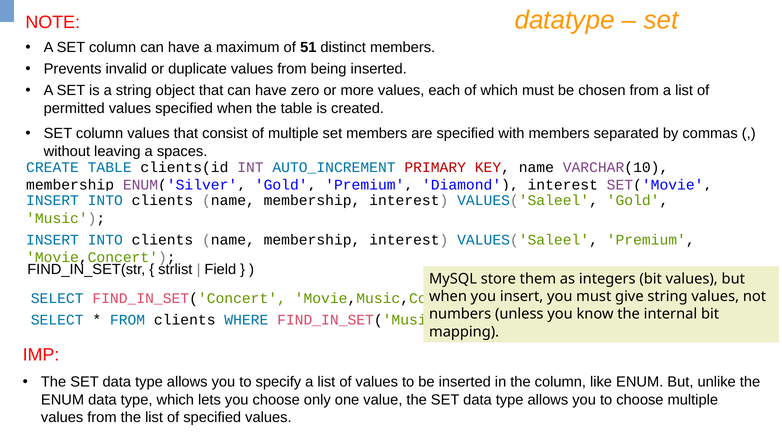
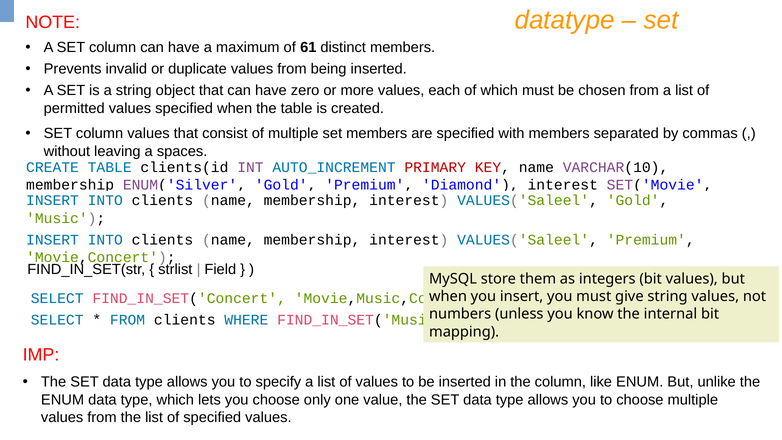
51: 51 -> 61 (308, 48)
